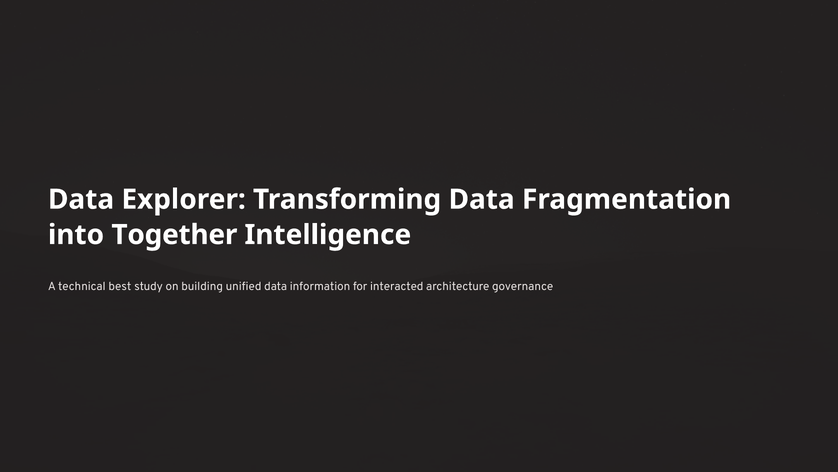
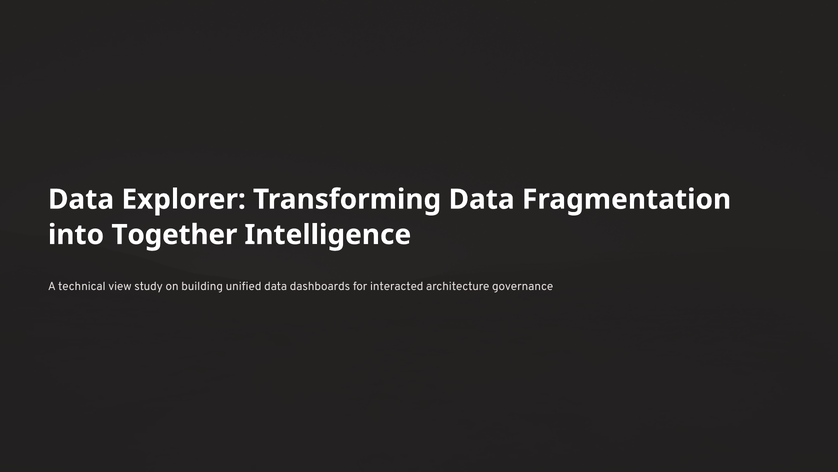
best: best -> view (120, 286)
information: information -> dashboards (320, 286)
